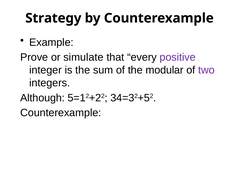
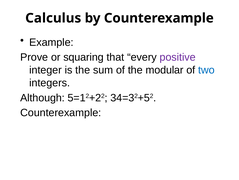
Strategy: Strategy -> Calculus (53, 18)
simulate: simulate -> squaring (84, 57)
two colour: purple -> blue (206, 70)
